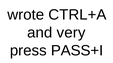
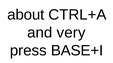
wrote: wrote -> about (26, 15)
PASS+I: PASS+I -> BASE+I (77, 51)
